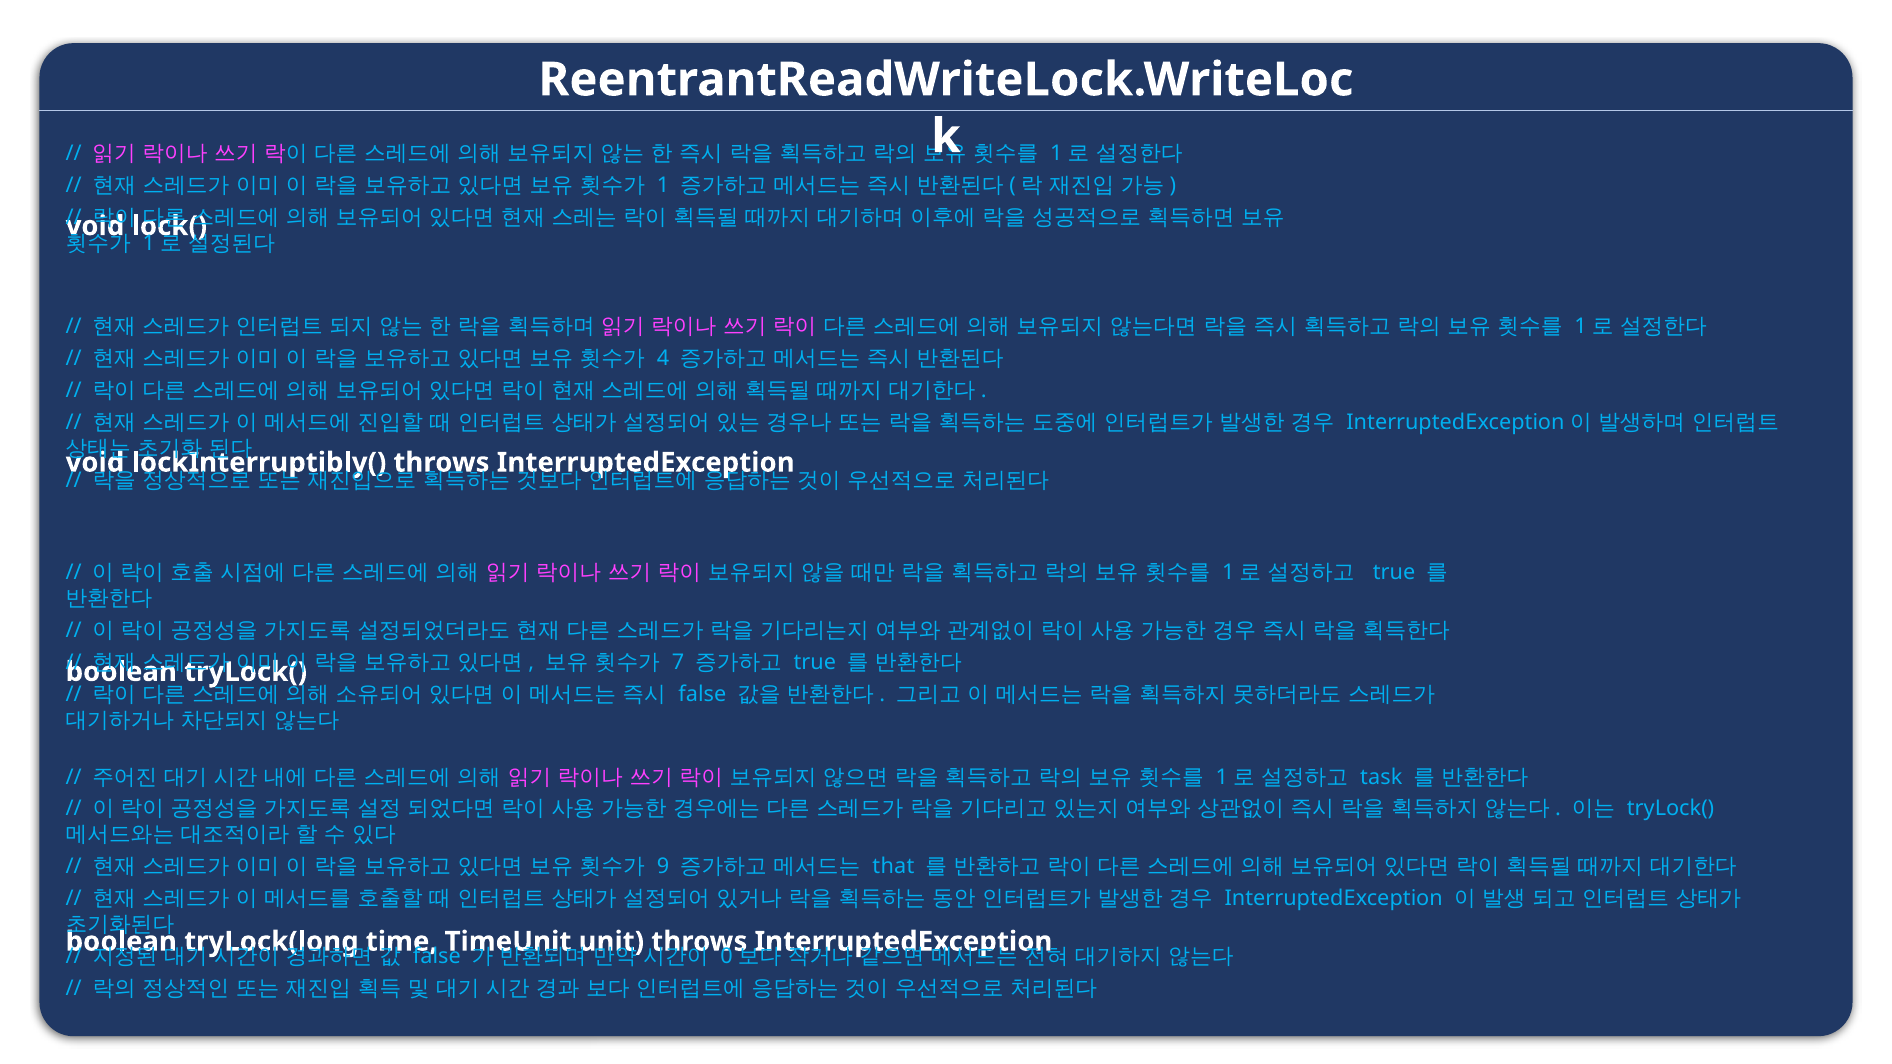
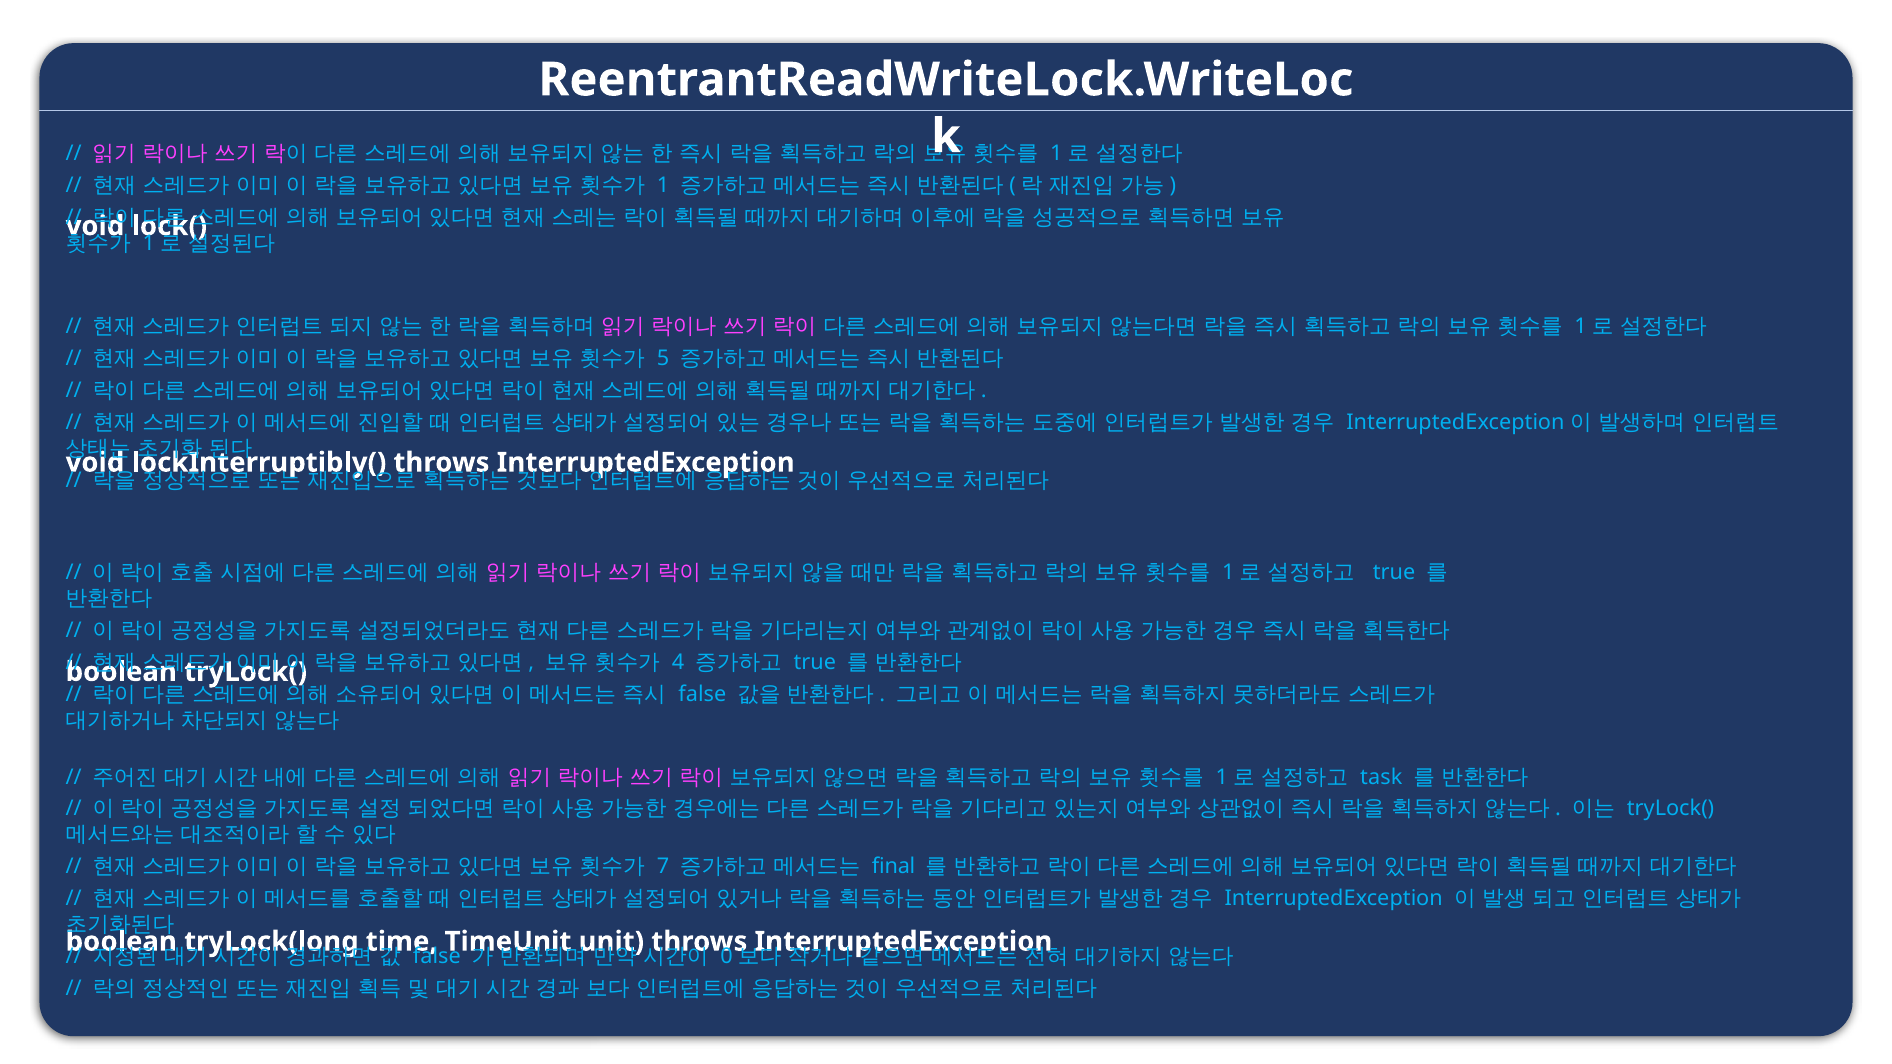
4: 4 -> 5 (663, 358)
7: 7 -> 4 (678, 662)
9: 9 -> 7 (663, 867)
that: that -> final (894, 867)
